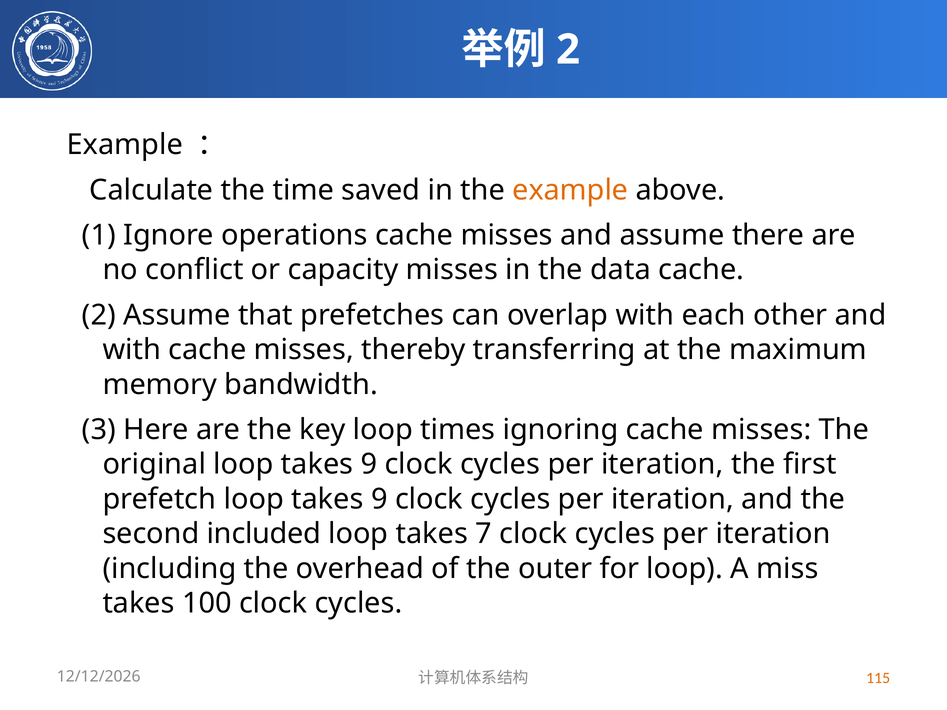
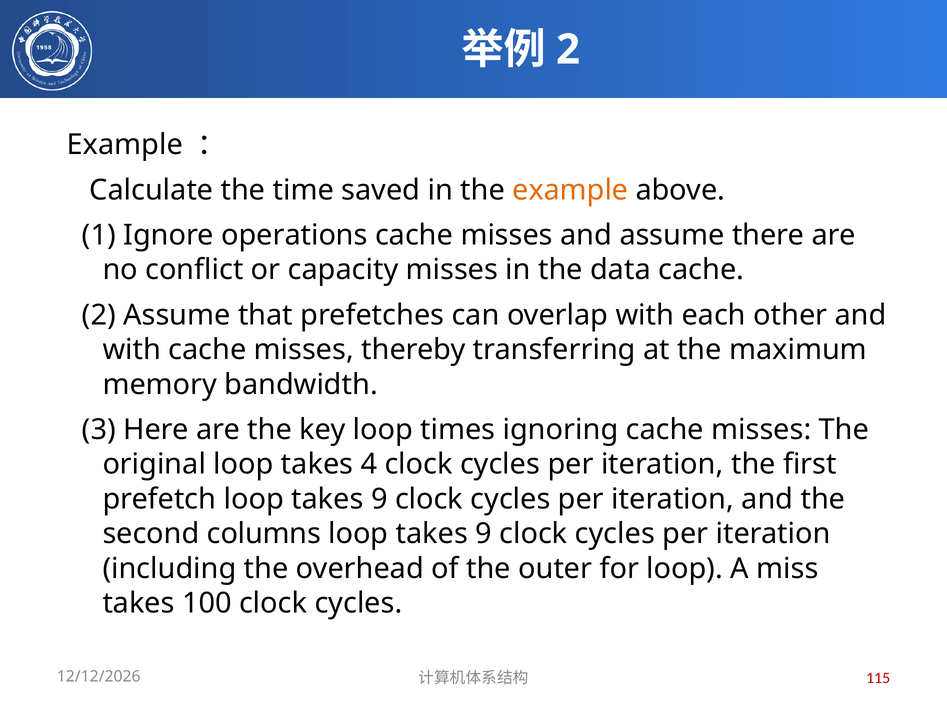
original loop takes 9: 9 -> 4 (369, 465)
included: included -> columns (264, 534)
7: 7 -> 9 (484, 534)
115 colour: orange -> red (878, 678)
